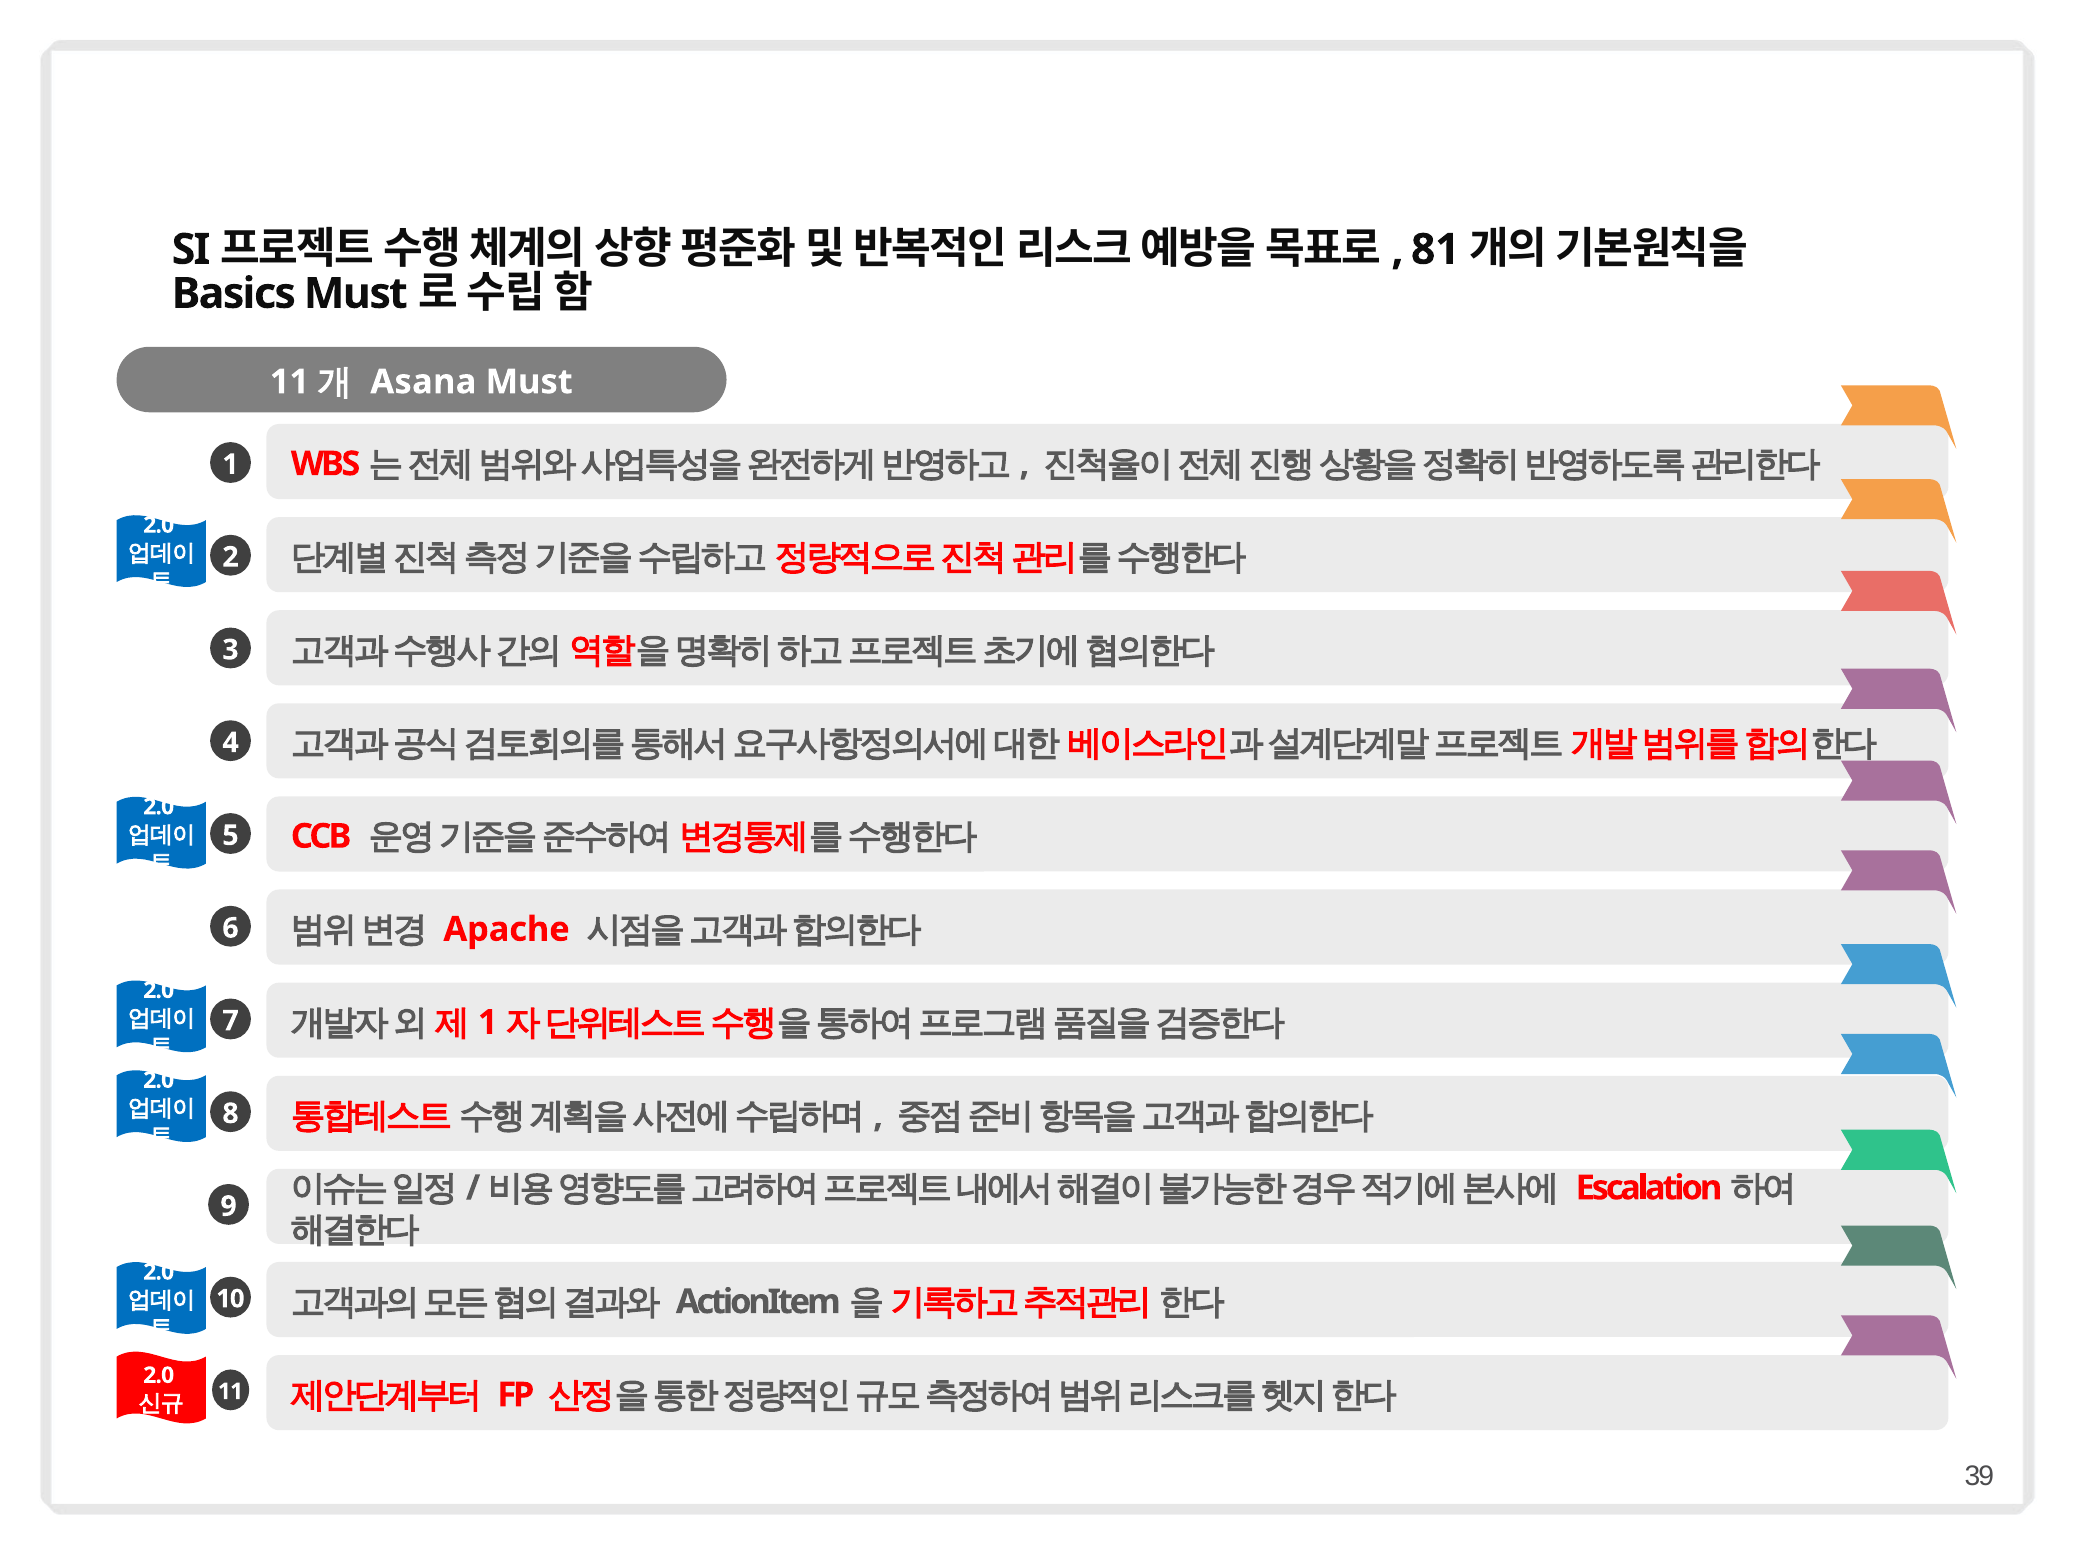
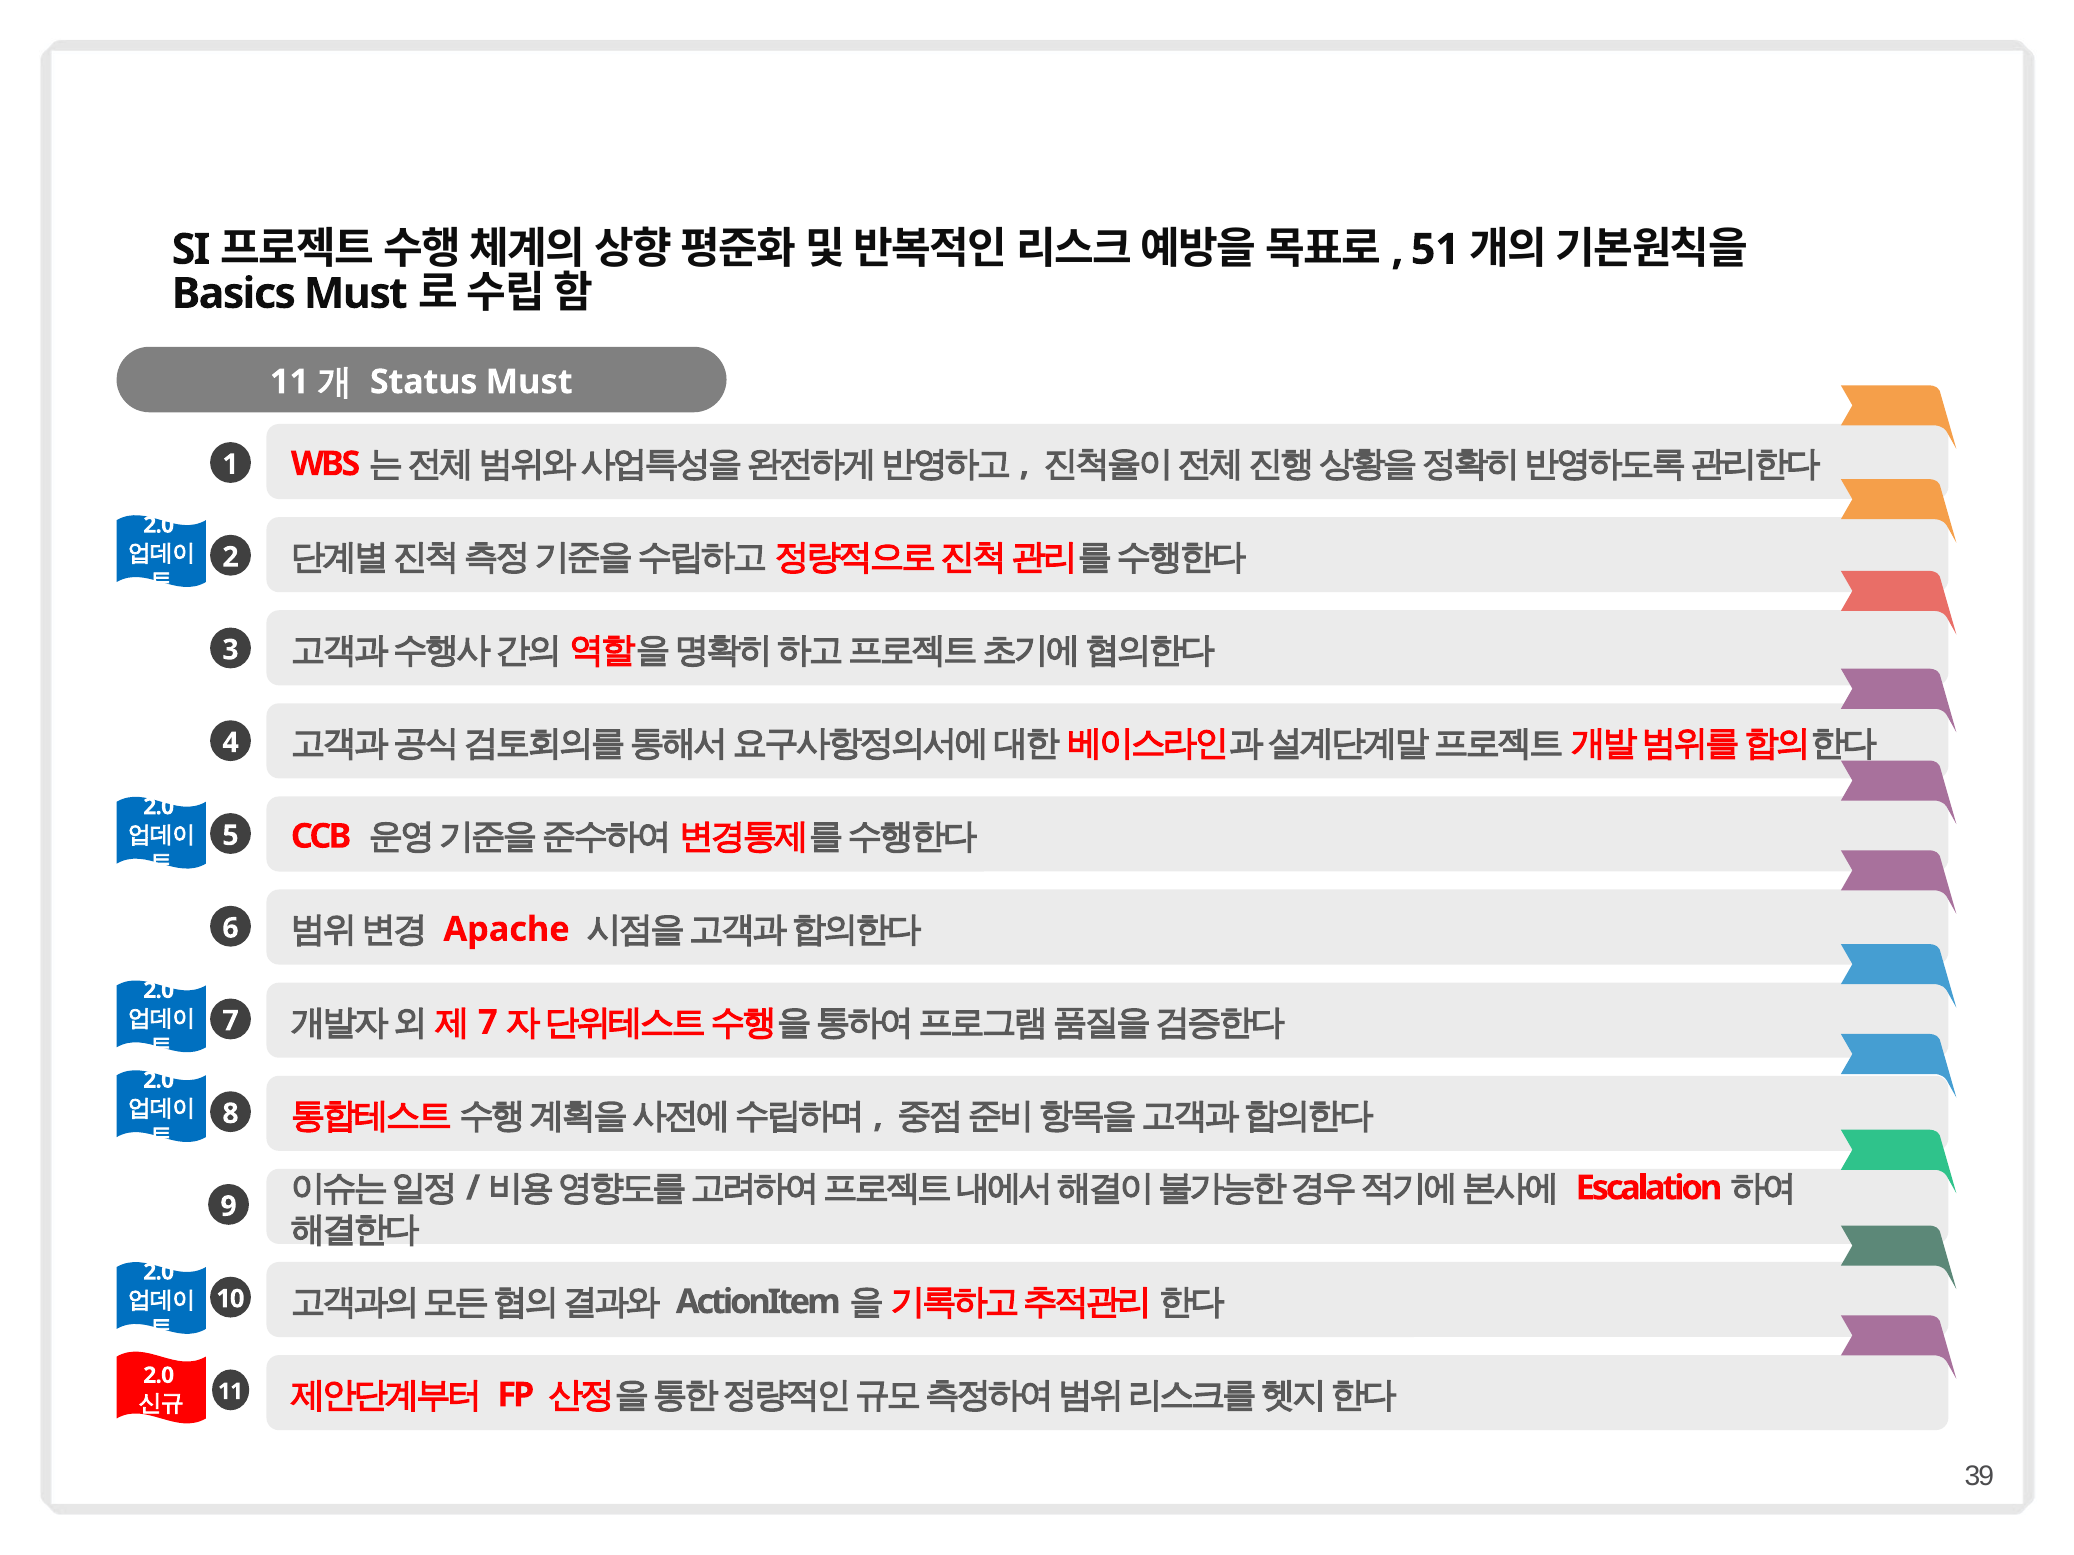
81: 81 -> 51 (1435, 250)
Asana: Asana -> Status (424, 382)
1: 1 -> 7 (488, 1023)
